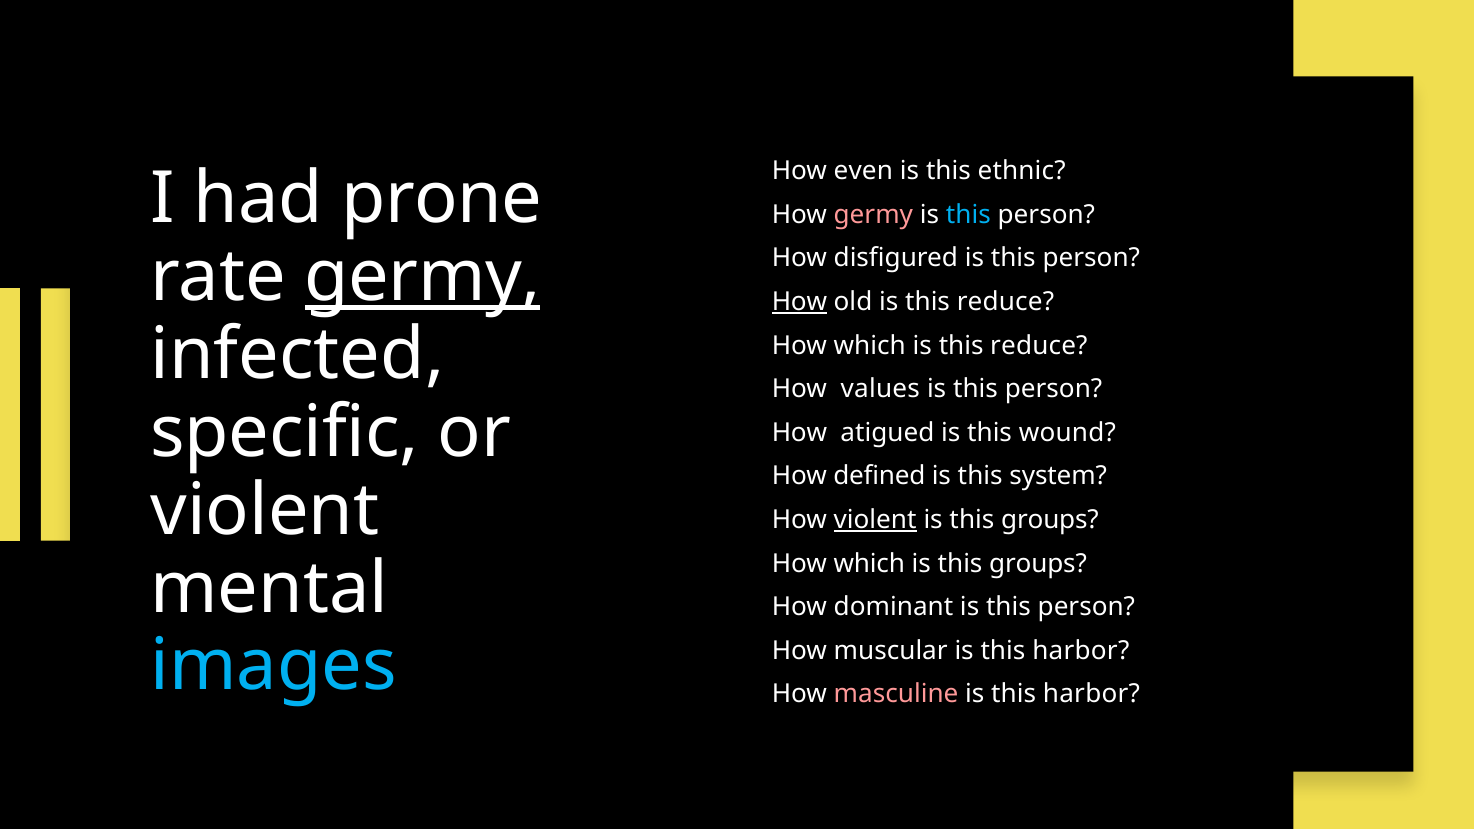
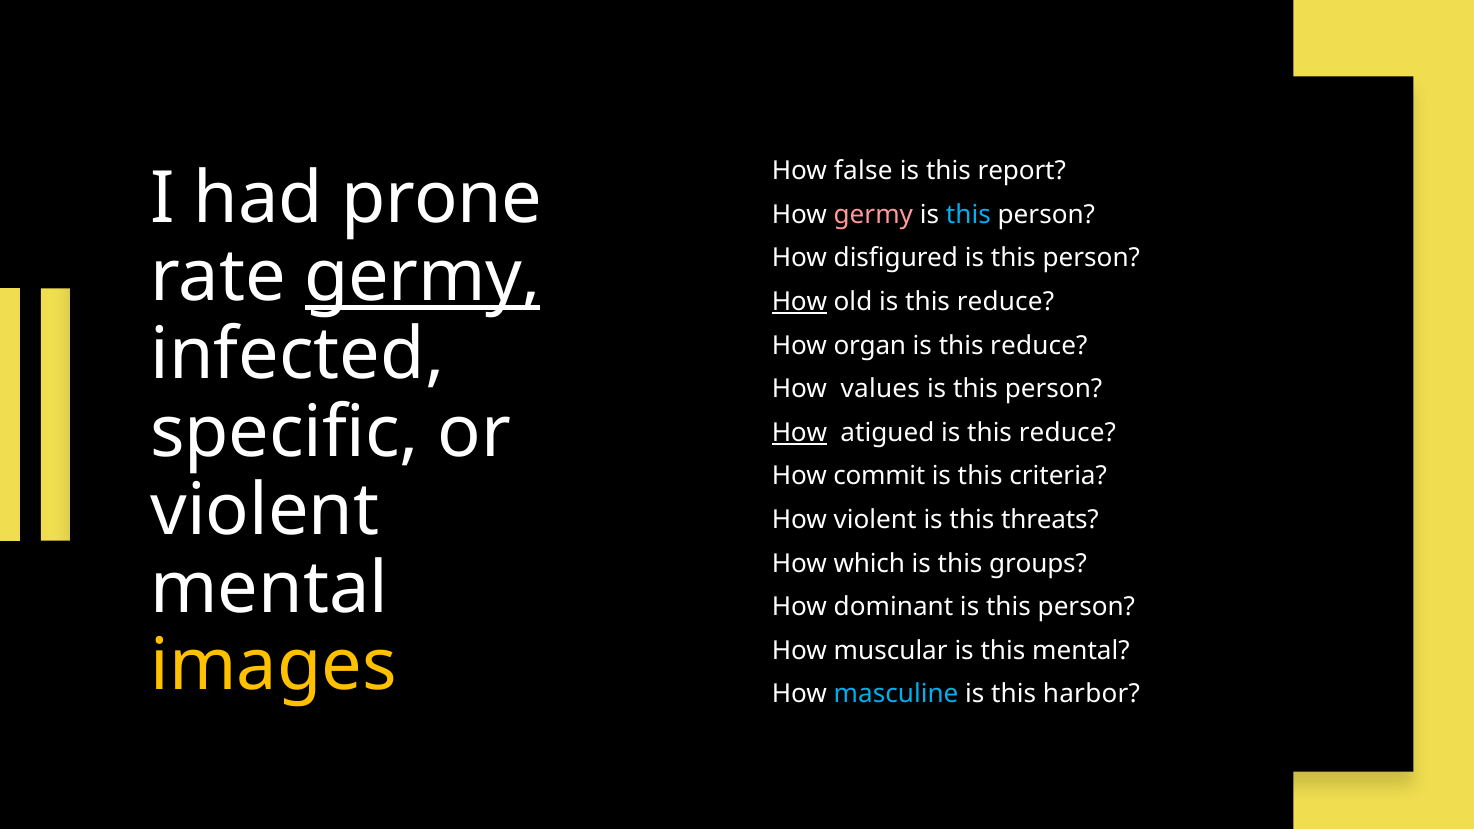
even: even -> false (863, 171)
ethnic: ethnic -> report (1022, 171)
which: which -> organ (870, 345)
How underline: none -> present (799, 433)
atigued is this wound: wound -> reduce (1067, 433)
defined: defined -> commit (879, 476)
system: system -> criteria (1058, 476)
violent underline: present -> none (875, 520)
groups: groups -> threats (1050, 520)
muscular is this harbor: harbor -> mental (1081, 651)
images colour: light blue -> yellow (274, 666)
masculine colour: pink -> light blue (896, 694)
